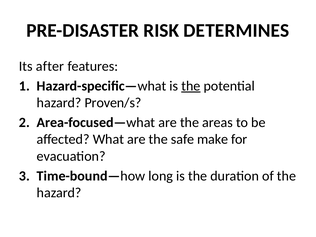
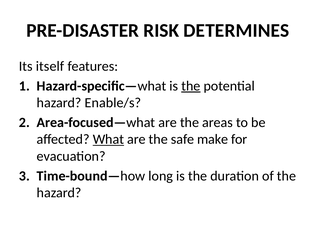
after: after -> itself (50, 66)
Proven/s: Proven/s -> Enable/s (113, 103)
What underline: none -> present (108, 139)
